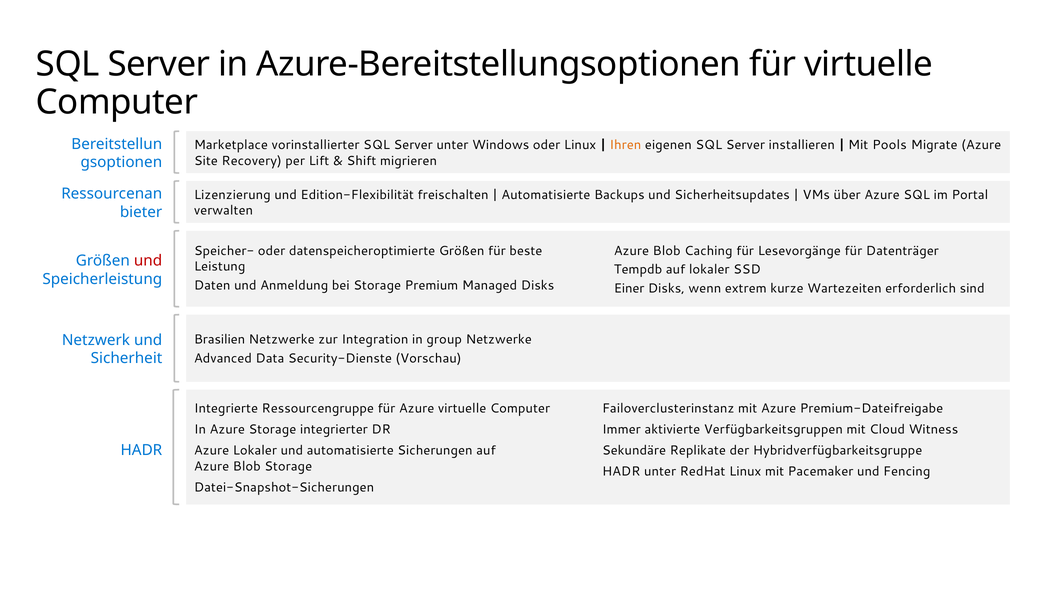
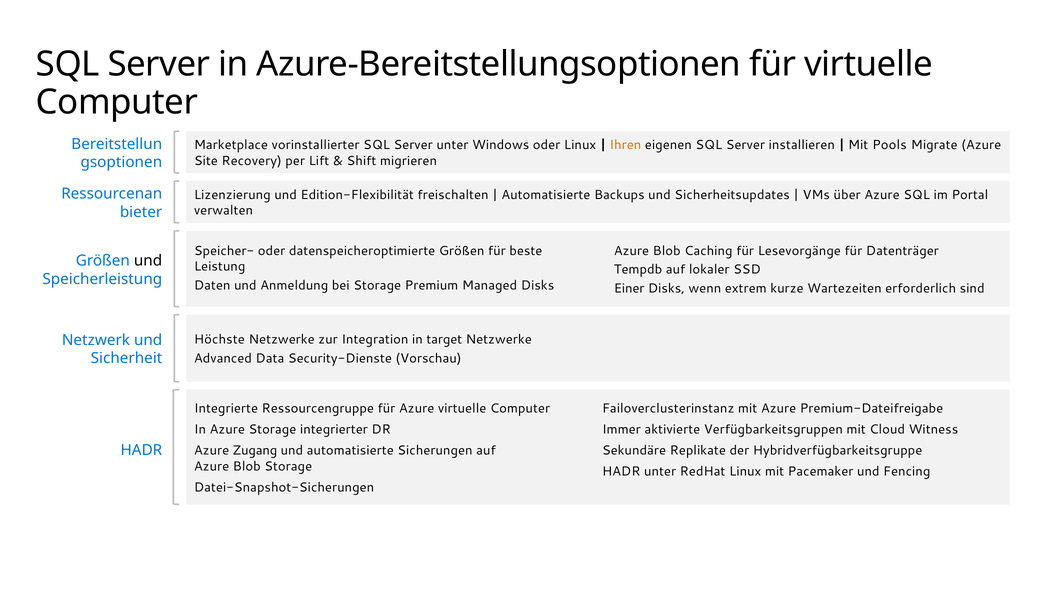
und colour: red -> black (148, 261)
Brasilien: Brasilien -> Höchste (219, 340)
group: group -> target (444, 340)
Azure Lokaler: Lokaler -> Zugang (255, 451)
